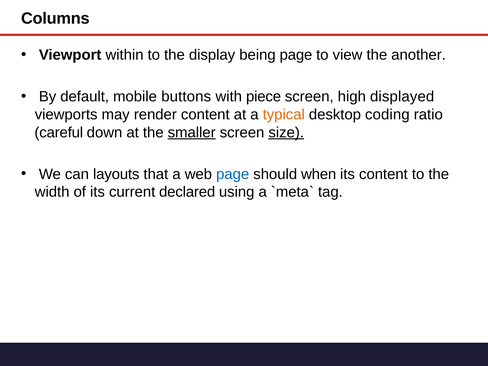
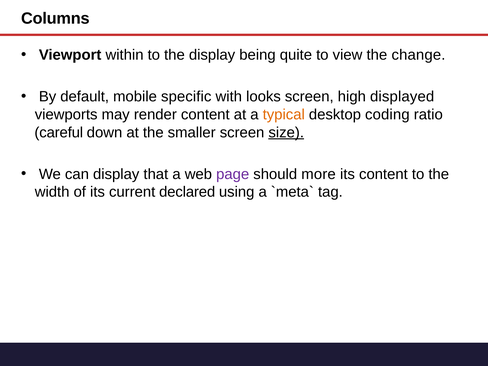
being page: page -> quite (296, 55)
another: another -> change (418, 55)
buttons: buttons -> specific (186, 97)
piece: piece -> looks (263, 97)
smaller underline: present -> none (192, 132)
can layouts: layouts -> display (116, 174)
page colour: blue -> purple (233, 174)
when: when -> more (319, 174)
